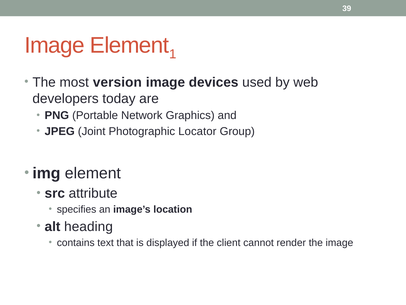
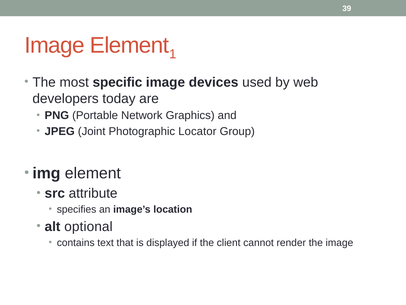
version: version -> specific (117, 82)
heading: heading -> optional (88, 226)
